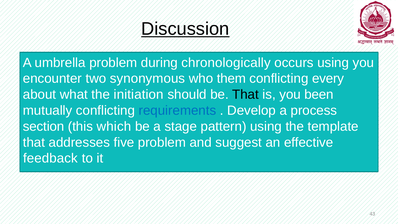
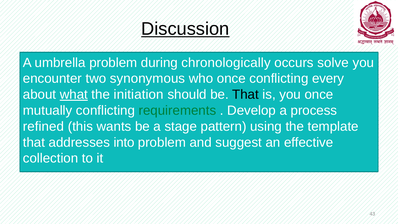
occurs using: using -> solve (333, 63)
who them: them -> once (231, 79)
what underline: none -> present (74, 95)
you been: been -> once (319, 95)
requirements colour: blue -> green (177, 110)
section: section -> refined (43, 126)
which: which -> wants (114, 126)
five: five -> into (124, 142)
feedback: feedback -> collection (51, 158)
